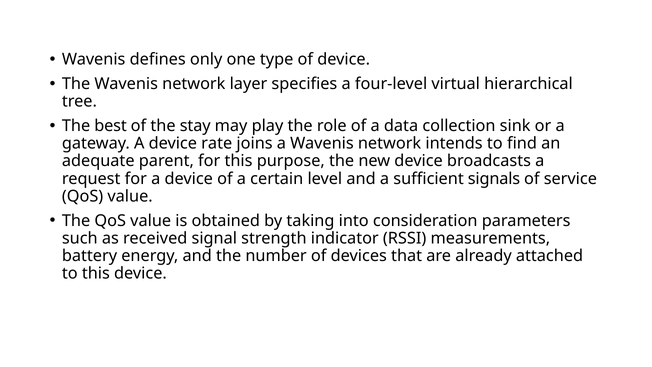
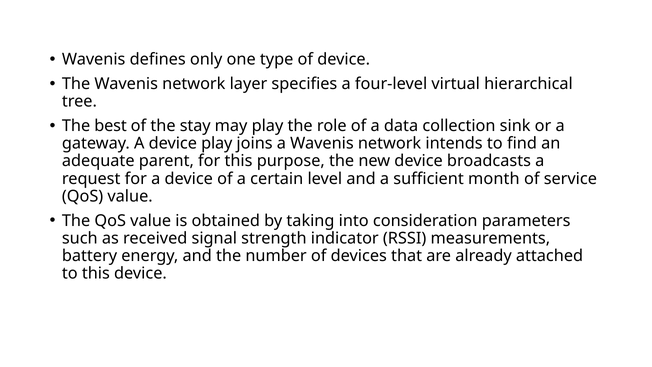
device rate: rate -> play (217, 143)
signals: signals -> month (494, 179)
